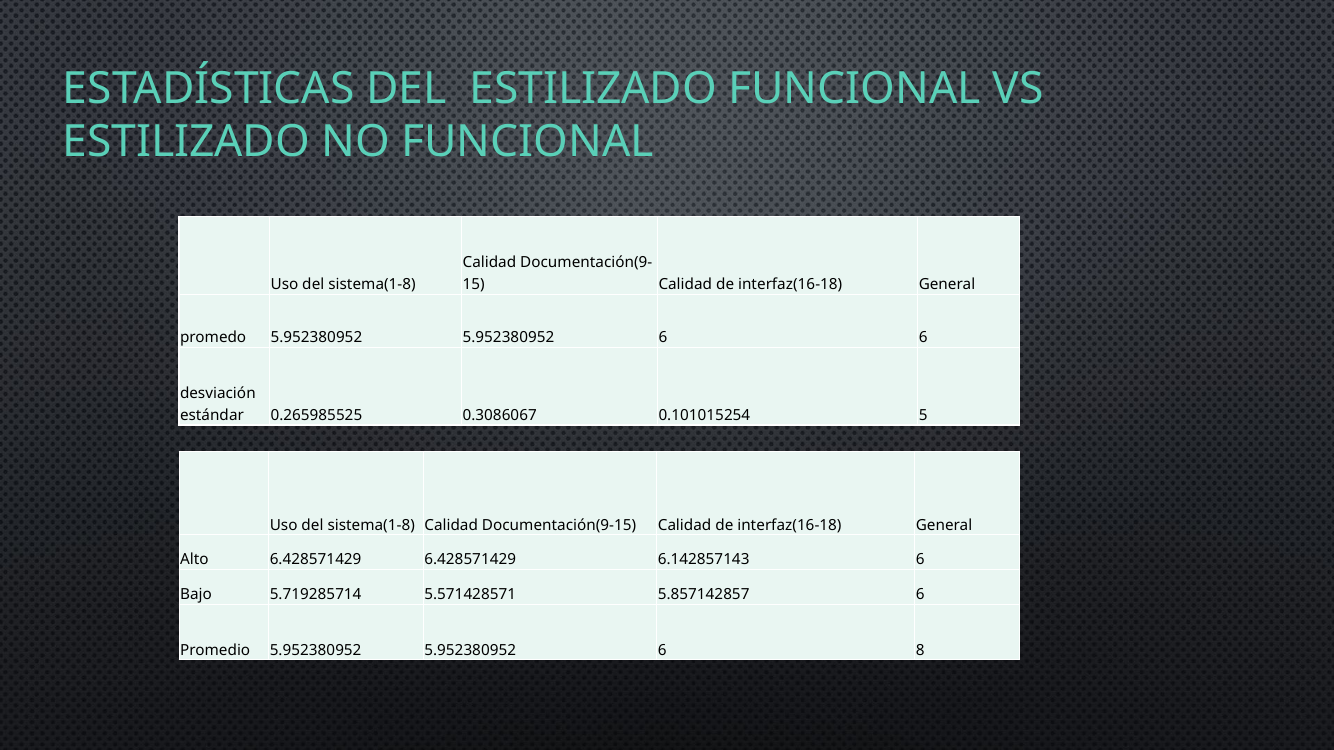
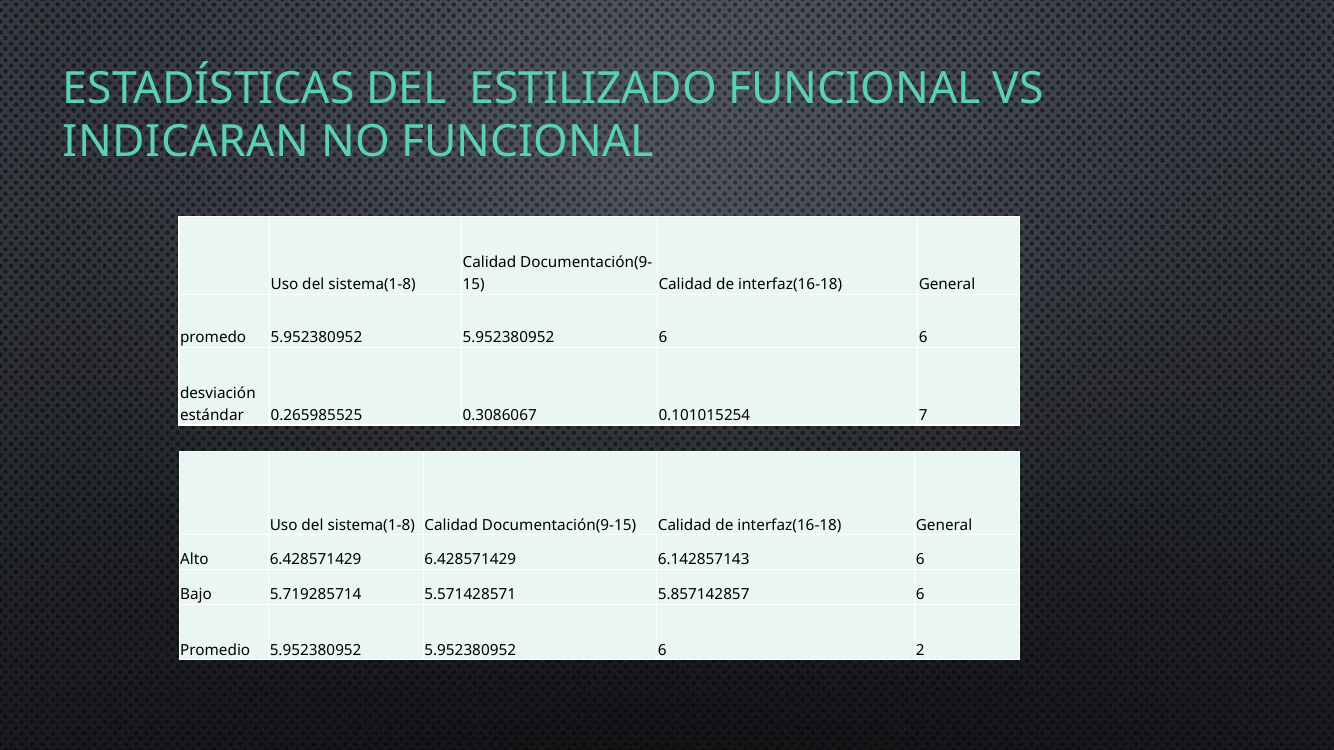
ESTILIZADO: ESTILIZADO -> INDICARAN (186, 142)
5: 5 -> 7 (923, 416)
8: 8 -> 2 (920, 650)
